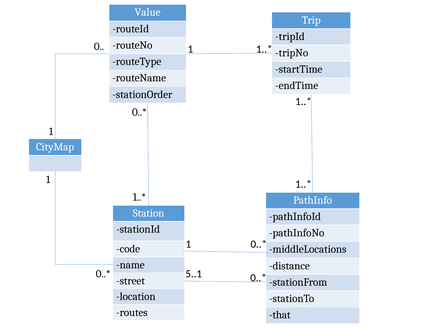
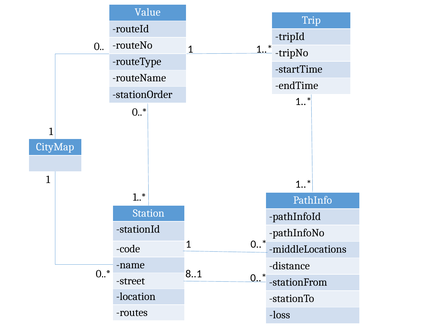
5..1: 5..1 -> 8..1 (194, 274)
that: that -> loss (280, 315)
